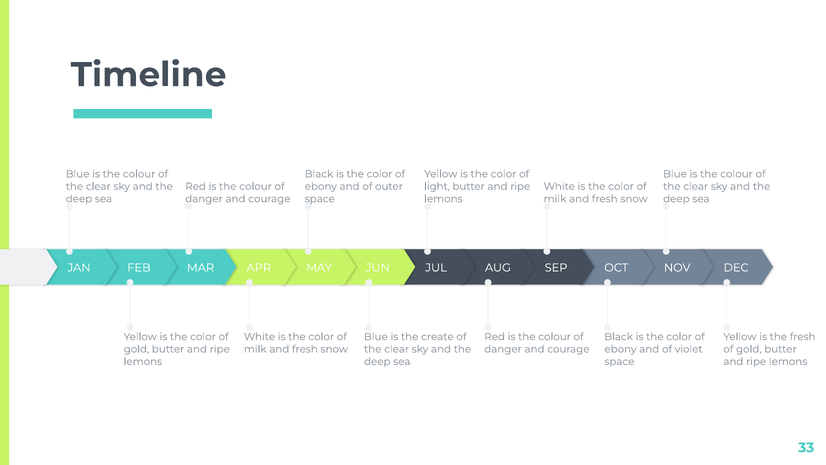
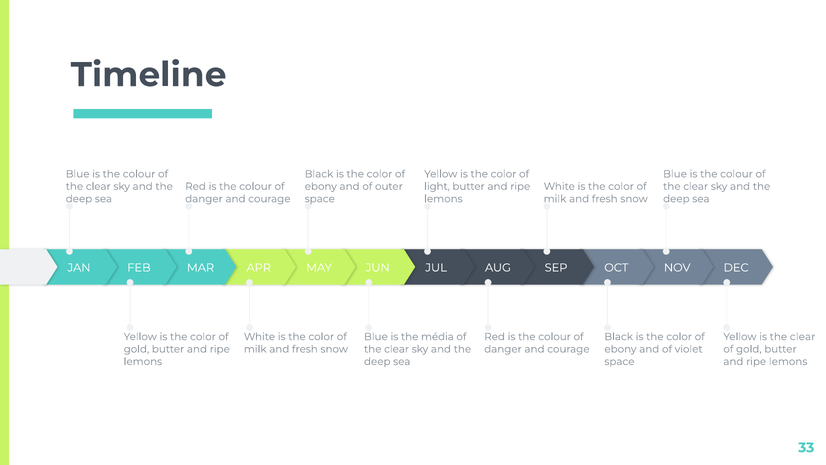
create: create -> média (437, 336)
is the fresh: fresh -> clear (803, 336)
